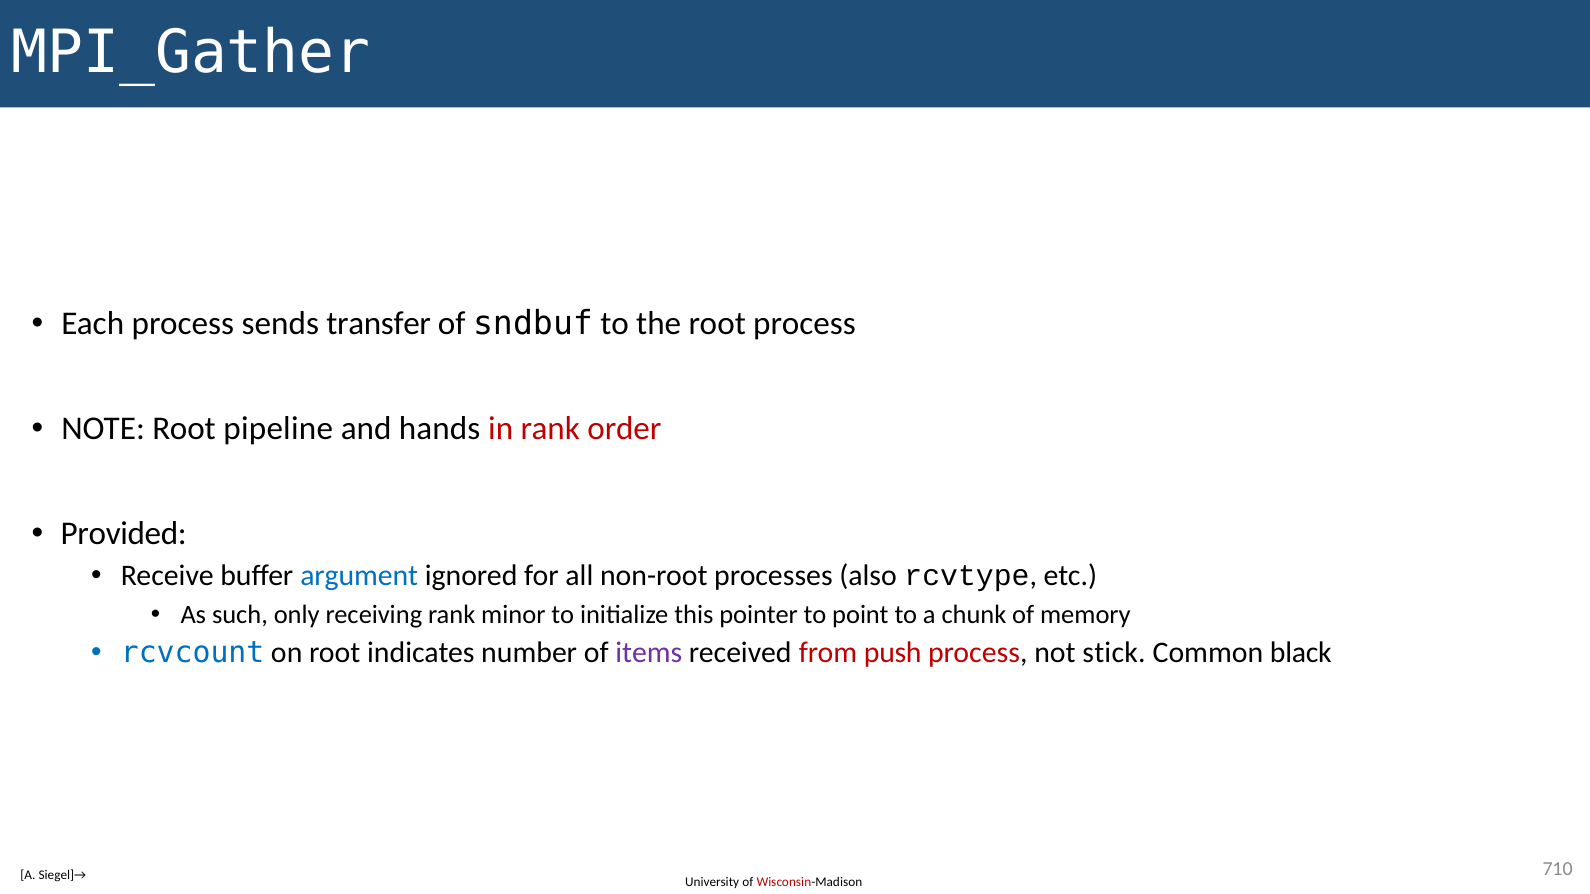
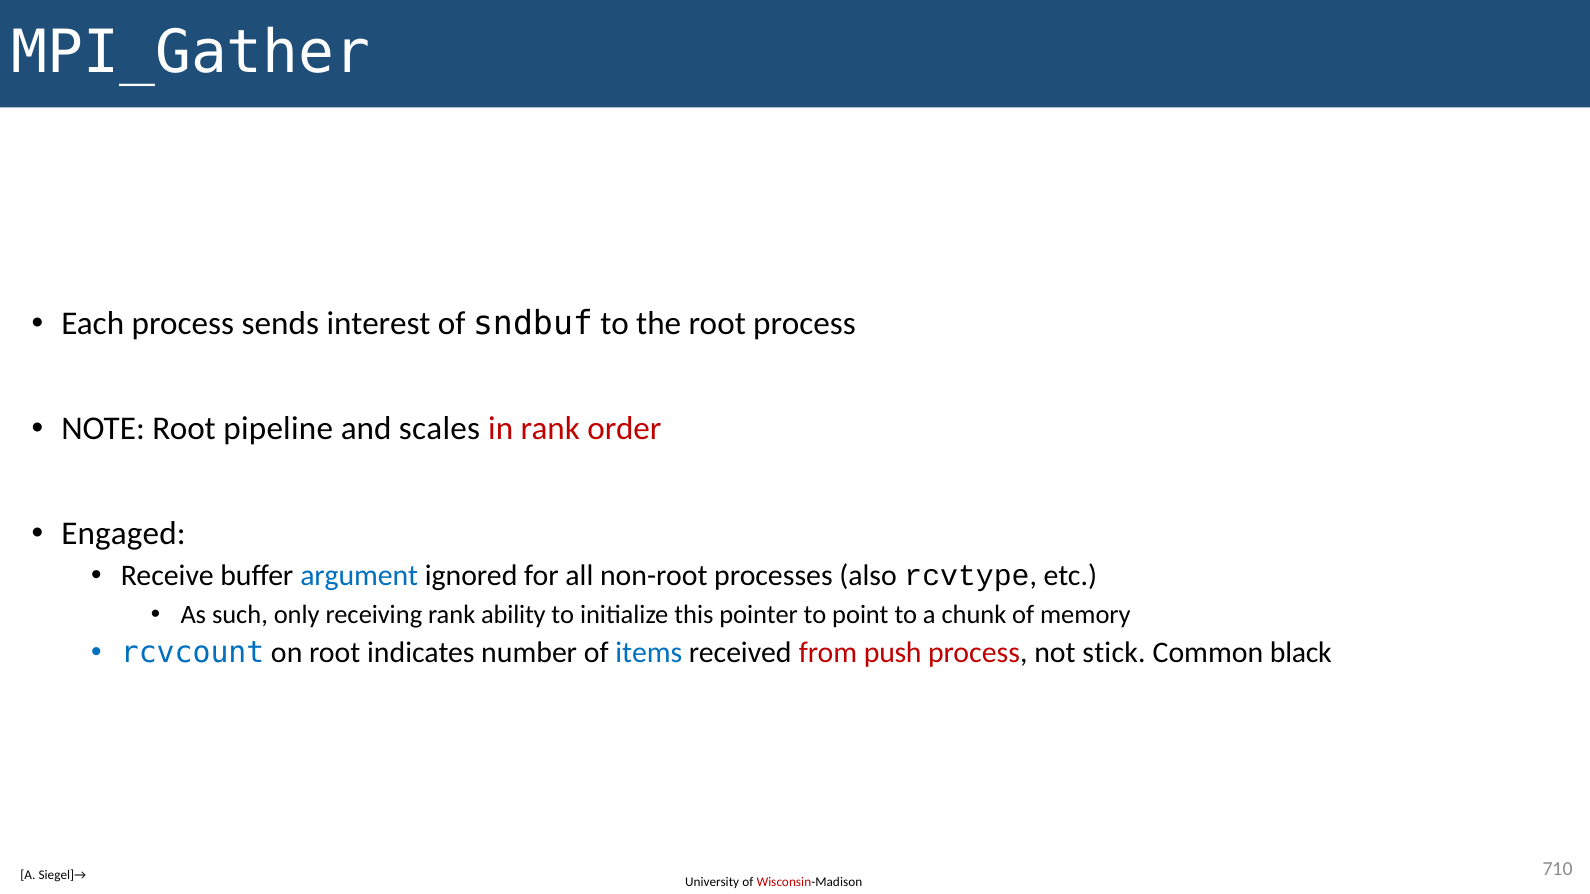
transfer: transfer -> interest (379, 324)
hands: hands -> scales (440, 429)
Provided: Provided -> Engaged (123, 534)
minor: minor -> ability (513, 615)
items colour: purple -> blue (649, 653)
